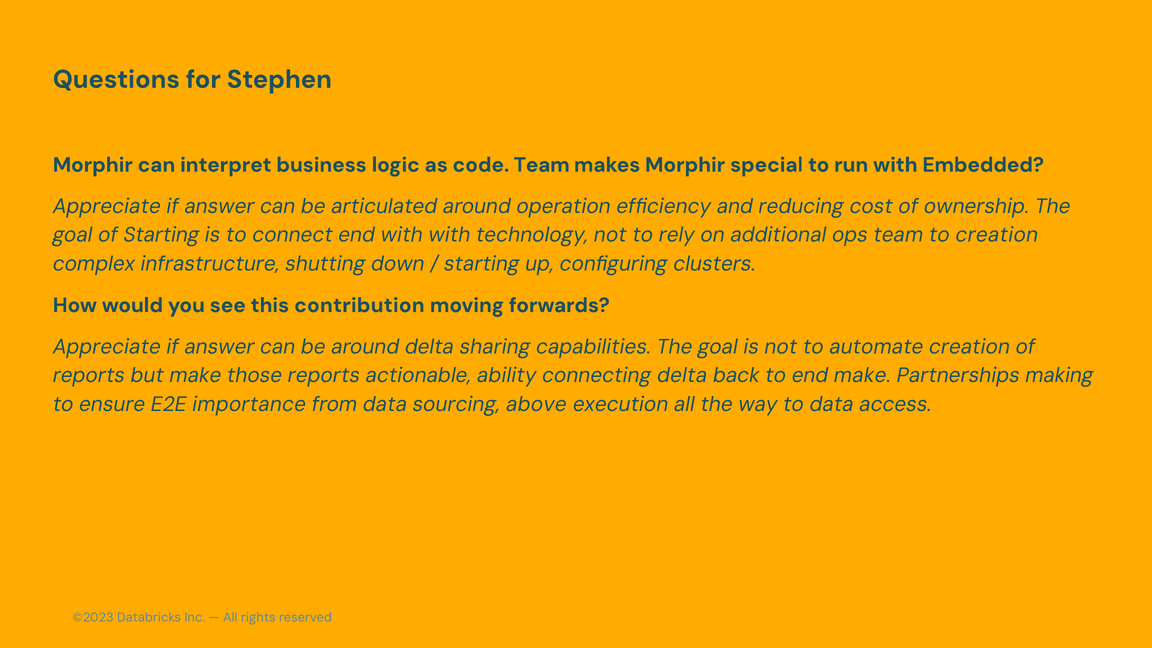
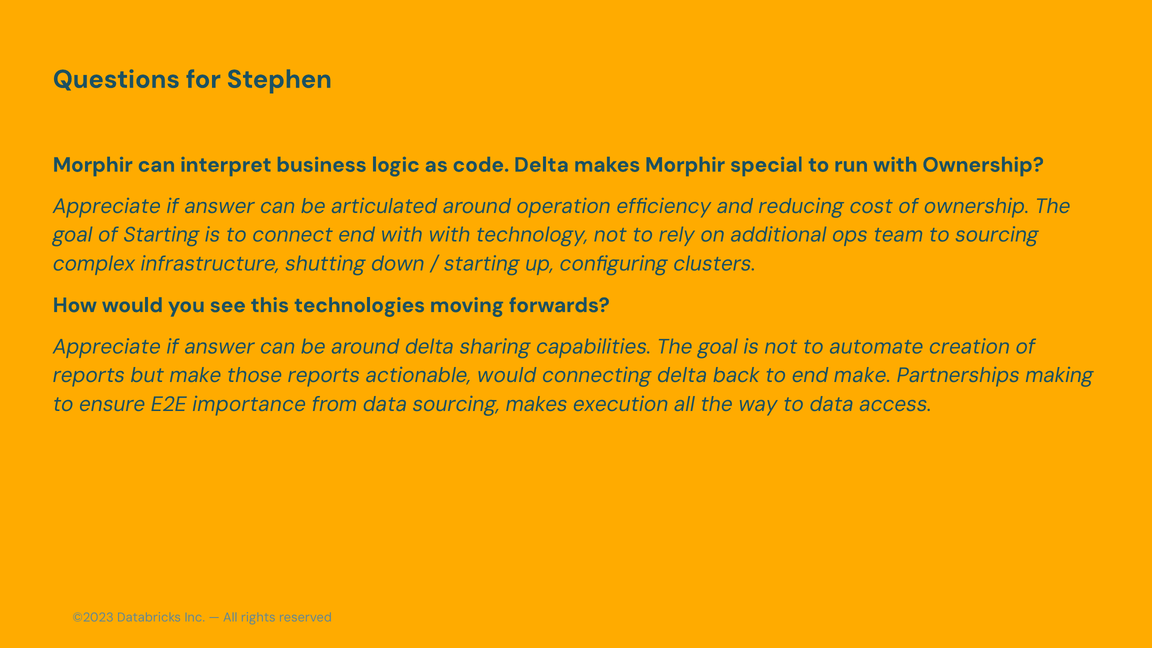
code Team: Team -> Delta (541, 165)
with Embedded: Embedded -> Ownership (983, 165)
to creation: creation -> sourcing (997, 235)
contribution: contribution -> technologies (360, 305)
actionable ability: ability -> would (507, 375)
sourcing above: above -> makes (537, 404)
